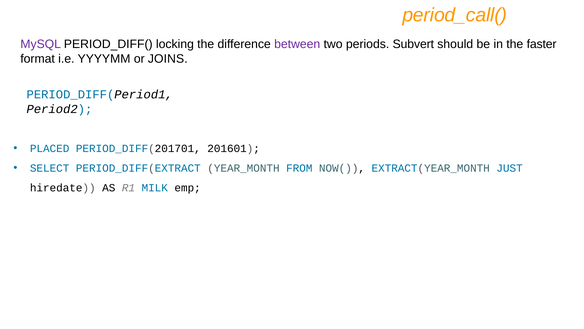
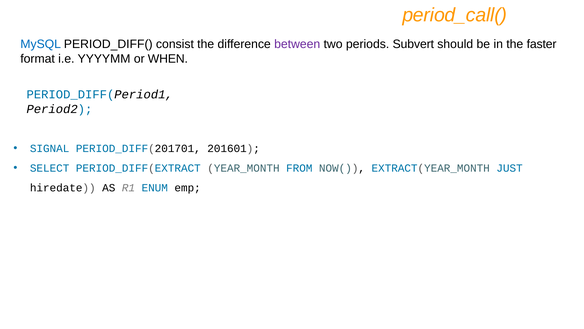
MySQL colour: purple -> blue (41, 44)
locking: locking -> consist (175, 44)
JOINS: JOINS -> WHEN (168, 59)
PLACED: PLACED -> SIGNAL (50, 148)
MILK: MILK -> ENUM (155, 188)
